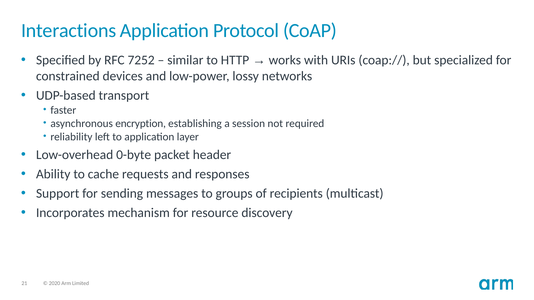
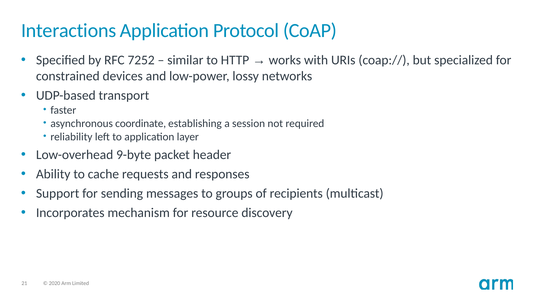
encryption: encryption -> coordinate (141, 124)
0-byte: 0-byte -> 9-byte (134, 155)
